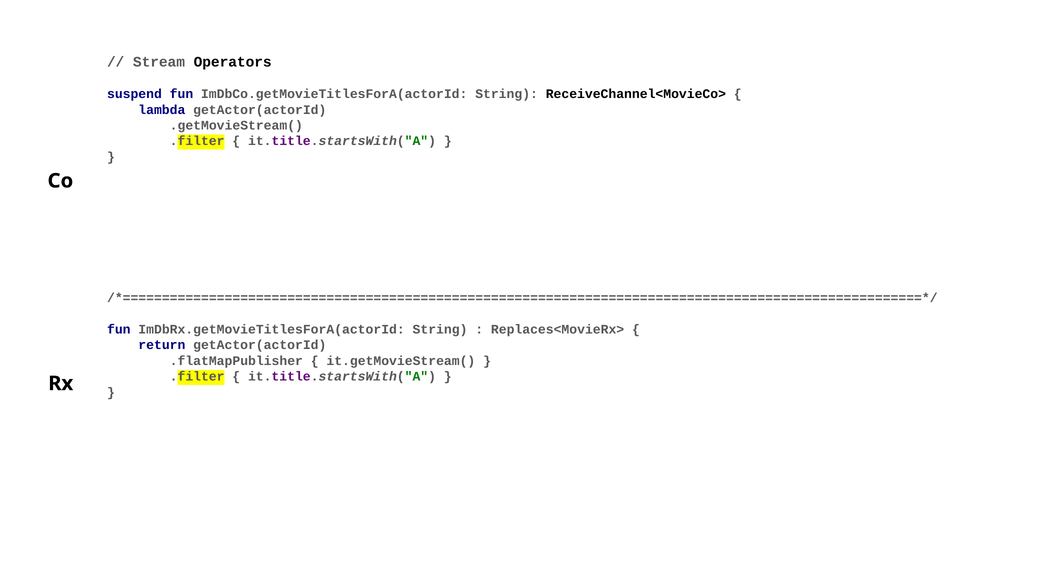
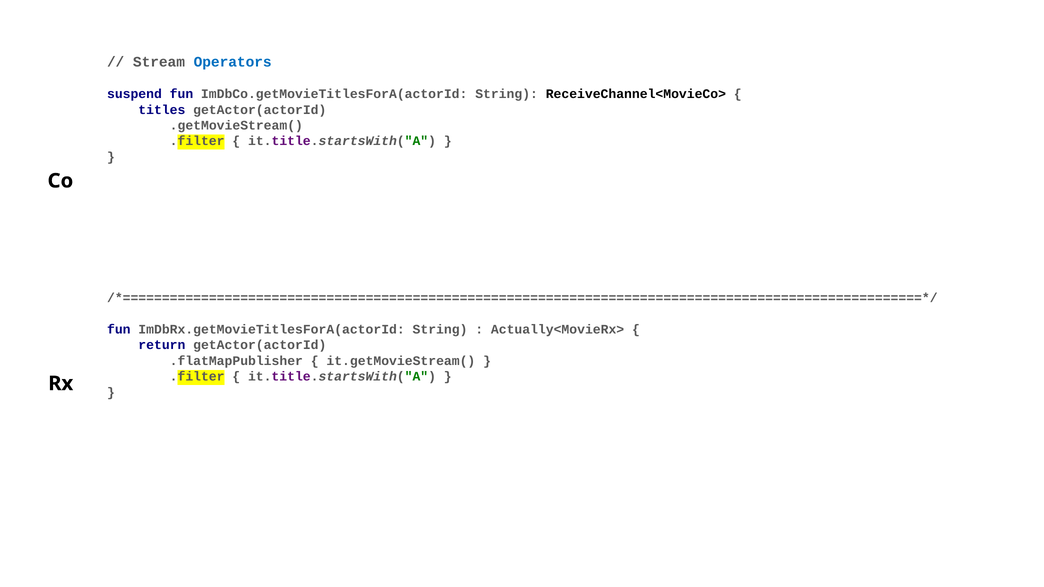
Operators colour: black -> blue (233, 62)
lambda: lambda -> titles (162, 110)
Replaces<MovieRx>: Replaces<MovieRx> -> Actually<MovieRx> (558, 330)
